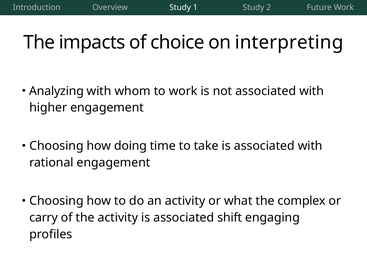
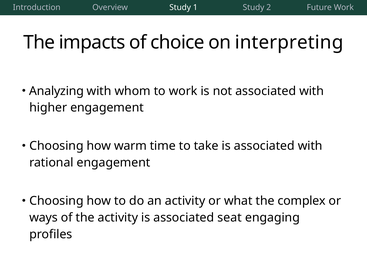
doing: doing -> warm (130, 146)
carry: carry -> ways (44, 218)
shift: shift -> seat (230, 218)
